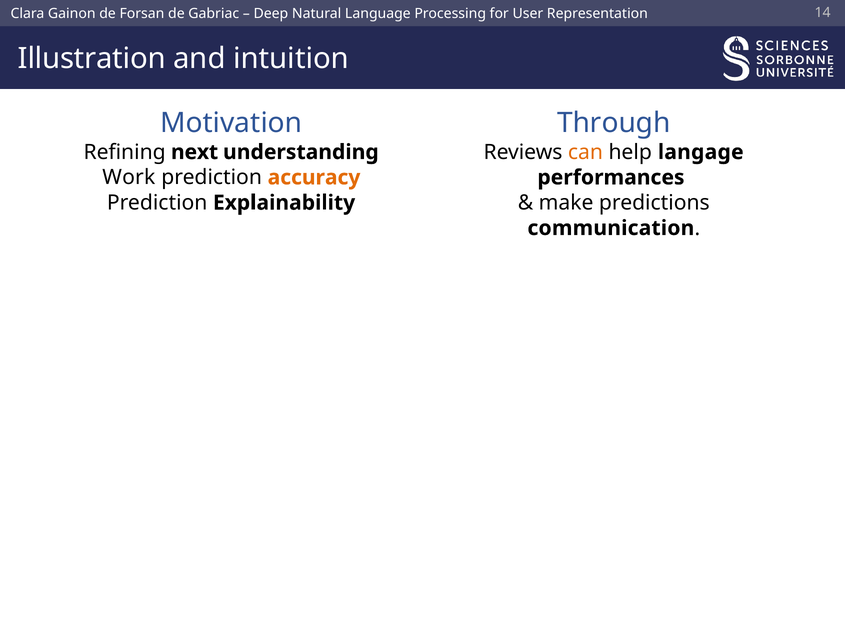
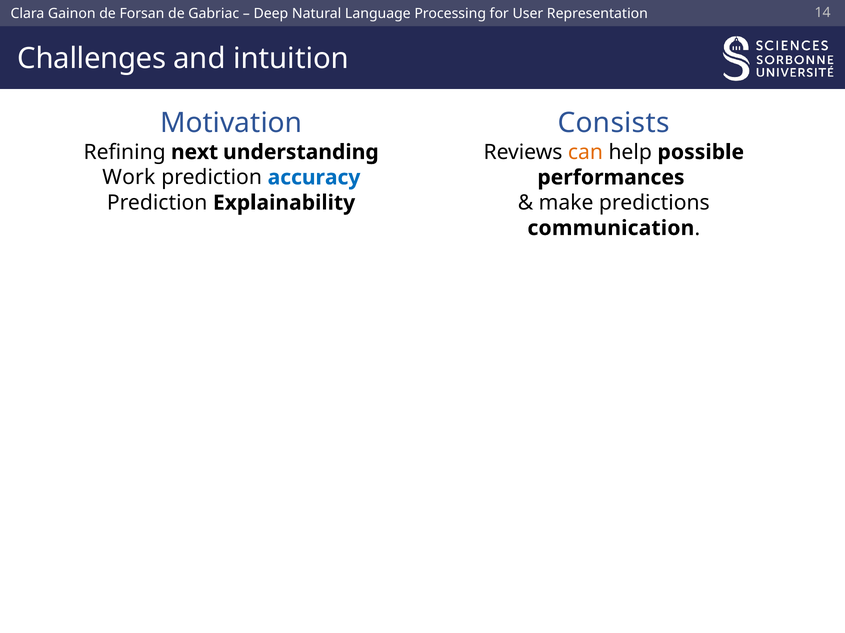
Illustration: Illustration -> Challenges (92, 59)
Through: Through -> Consists (614, 123)
langage: langage -> possible (701, 152)
accuracy colour: orange -> blue (314, 178)
